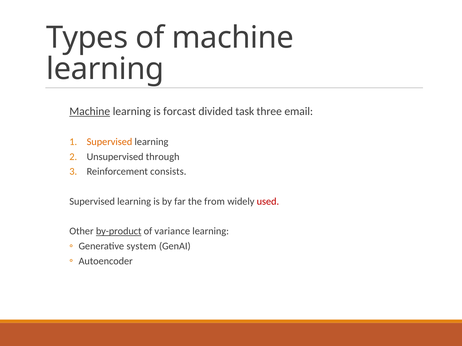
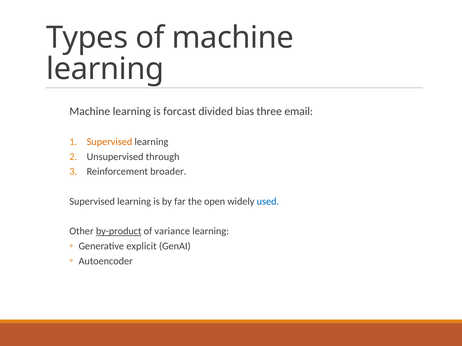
Machine underline: present -> none (90, 111)
task: task -> bias (245, 111)
consists: consists -> broader (168, 172)
from: from -> open (215, 202)
used colour: red -> blue (268, 202)
system: system -> explicit (142, 246)
